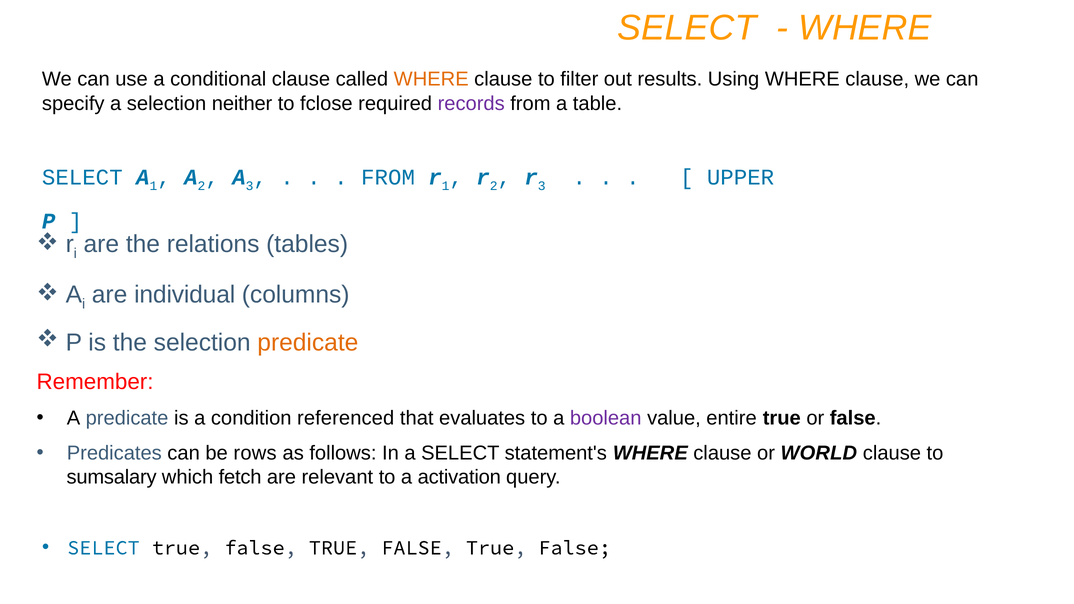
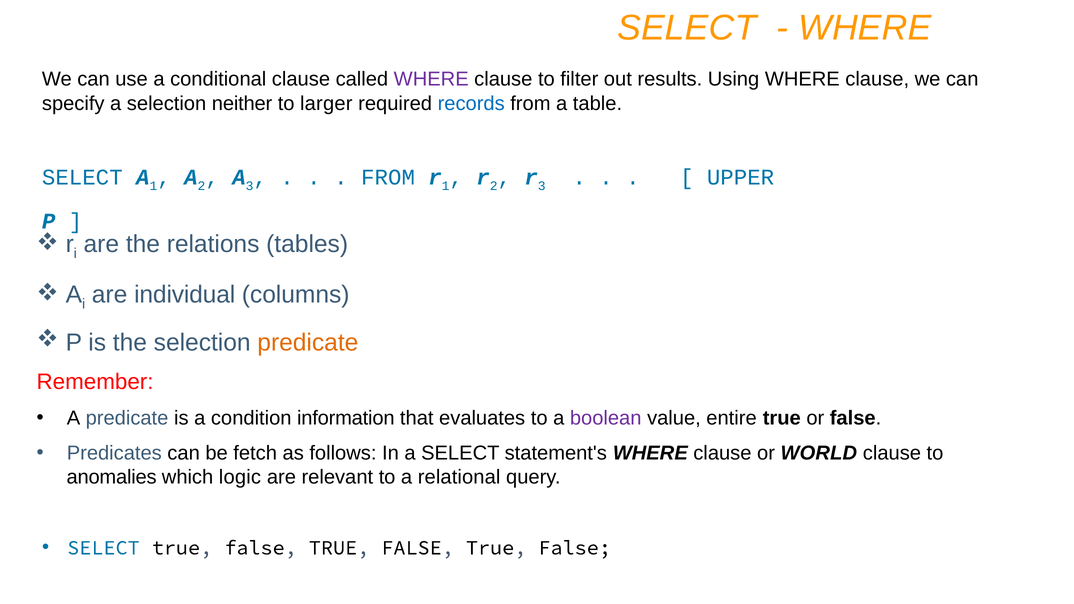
WHERE colour: orange -> purple (431, 79)
fclose: fclose -> larger (326, 104)
records colour: purple -> blue (471, 104)
referenced: referenced -> information (346, 418)
rows: rows -> fetch (255, 453)
sumsalary: sumsalary -> anomalies (112, 477)
fetch: fetch -> logic (240, 477)
activation: activation -> relational (459, 477)
